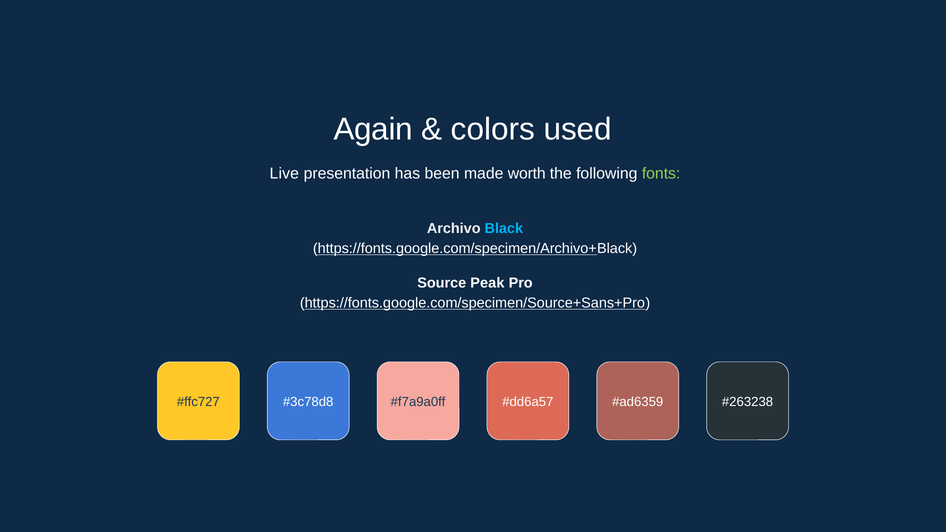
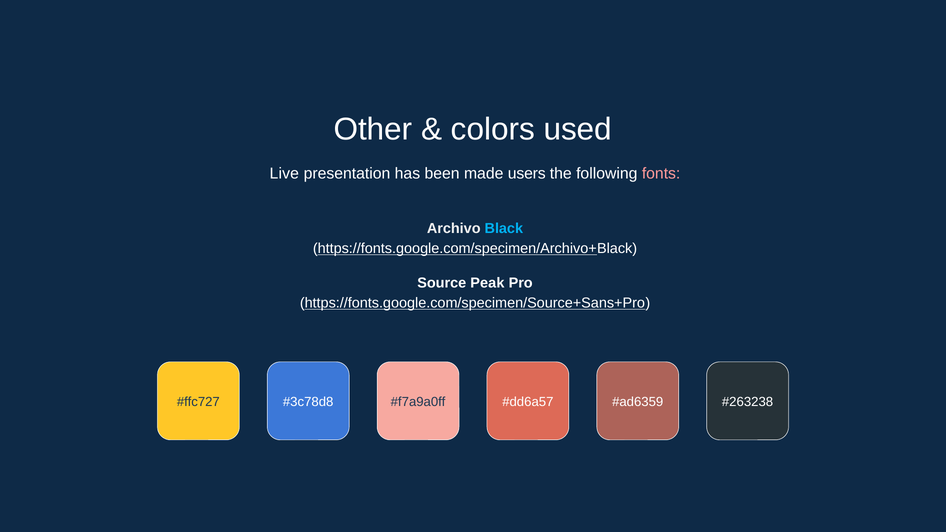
Again: Again -> Other (373, 129)
worth: worth -> users (527, 174)
fonts colour: light green -> pink (661, 174)
